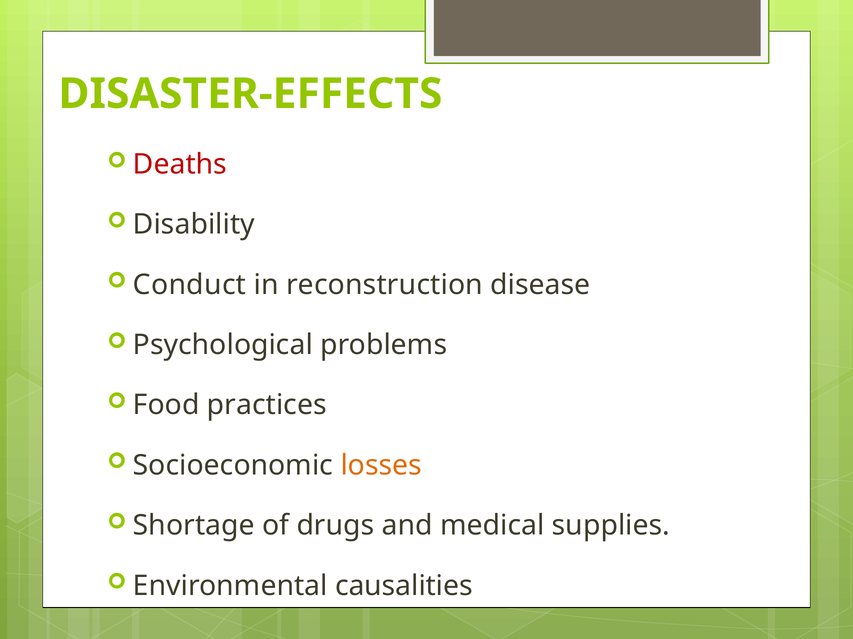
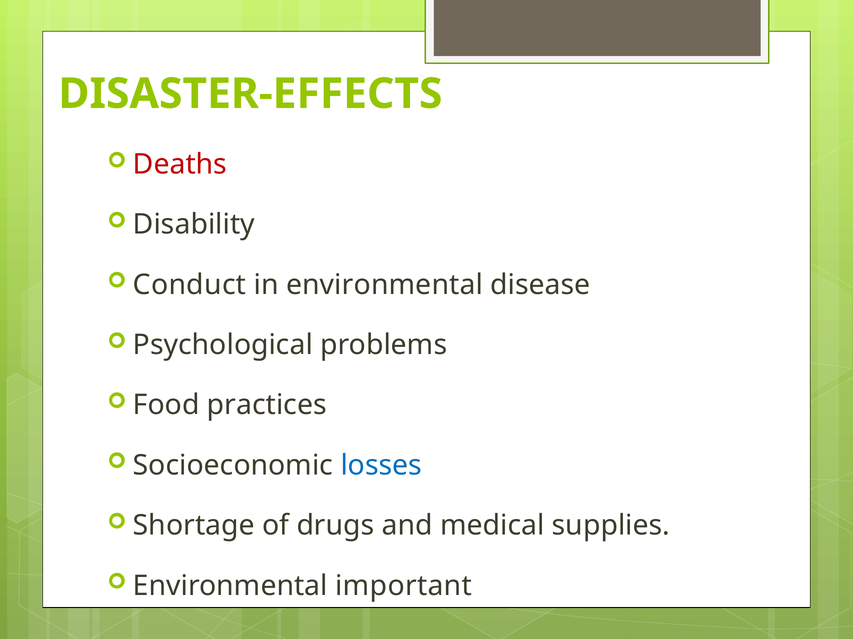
in reconstruction: reconstruction -> environmental (385, 285)
losses colour: orange -> blue (381, 466)
causalities: causalities -> important (404, 586)
